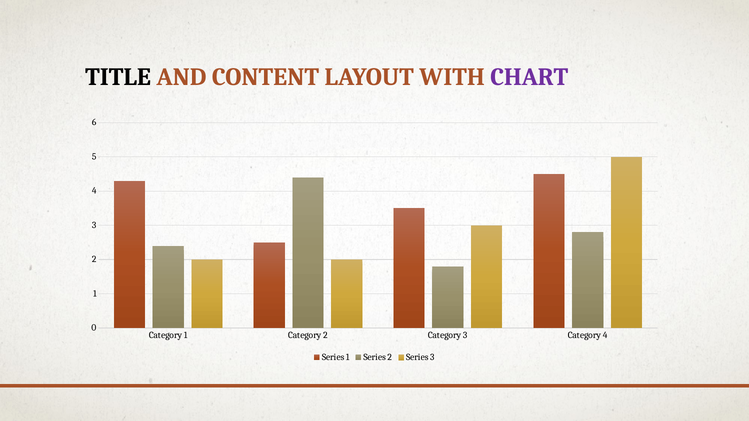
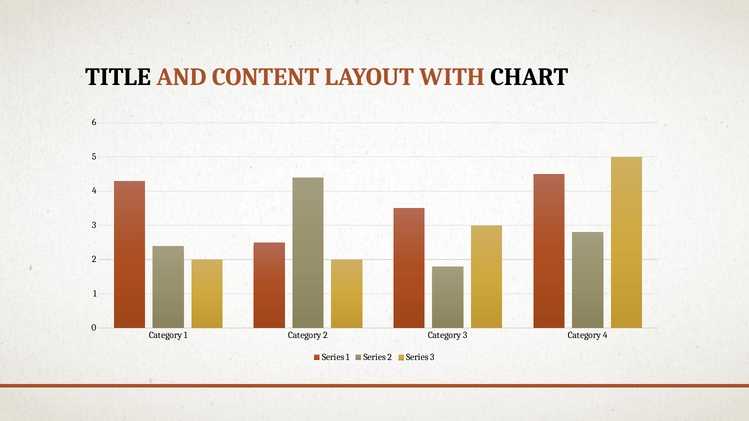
CHART colour: purple -> black (529, 77)
